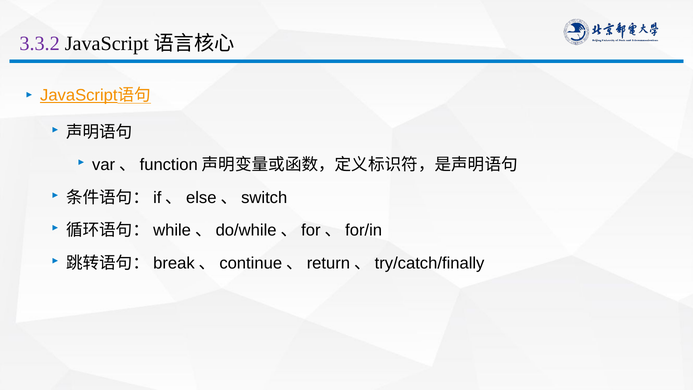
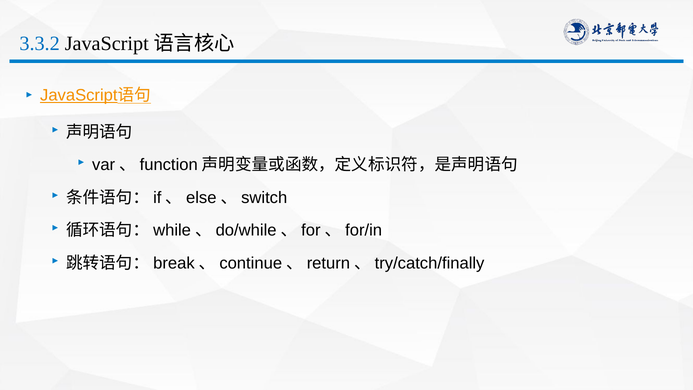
3.3.2 colour: purple -> blue (40, 44)
